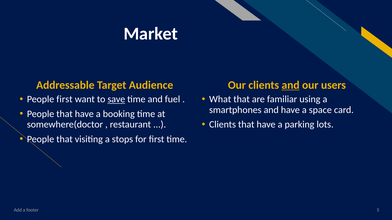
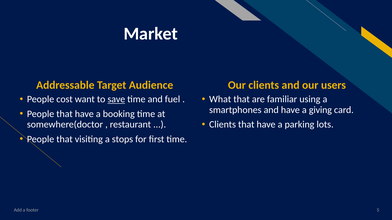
and underline: present -> none (291, 85)
People first: first -> cost (65, 99)
space: space -> giving (320, 110)
